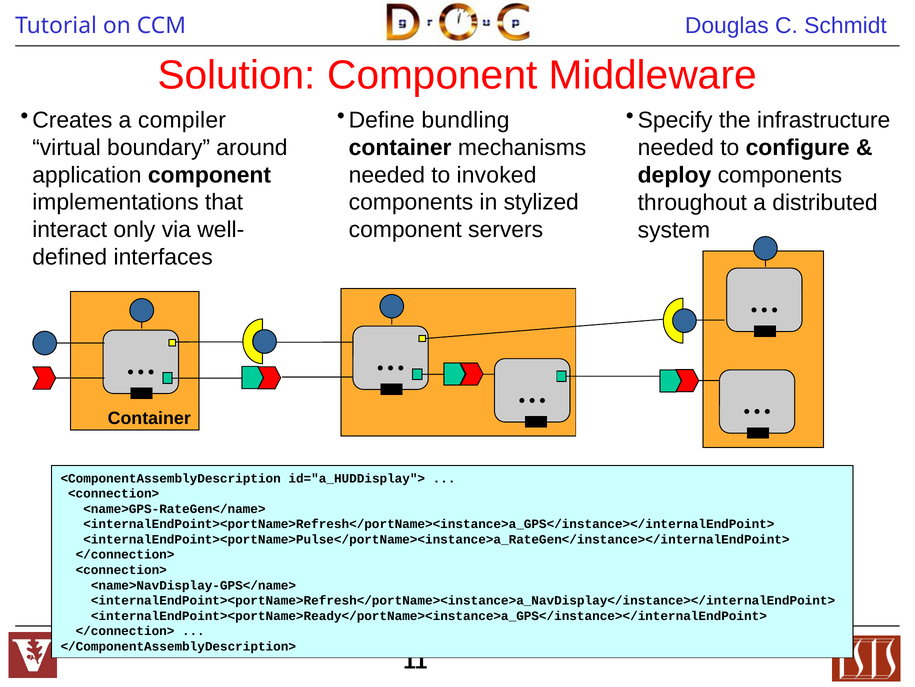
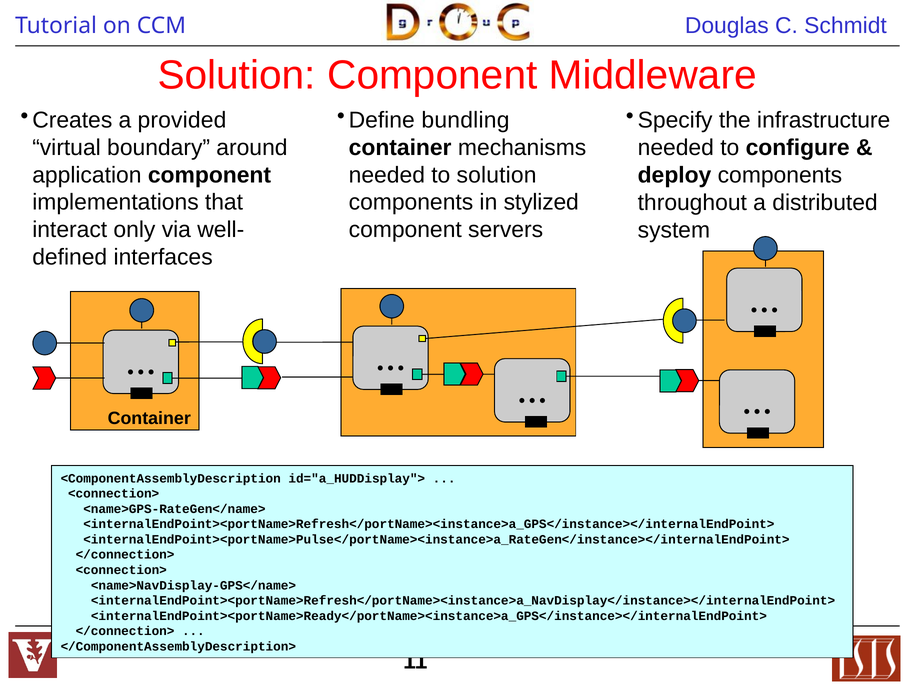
compiler: compiler -> provided (182, 120)
to invoked: invoked -> solution (497, 175)
